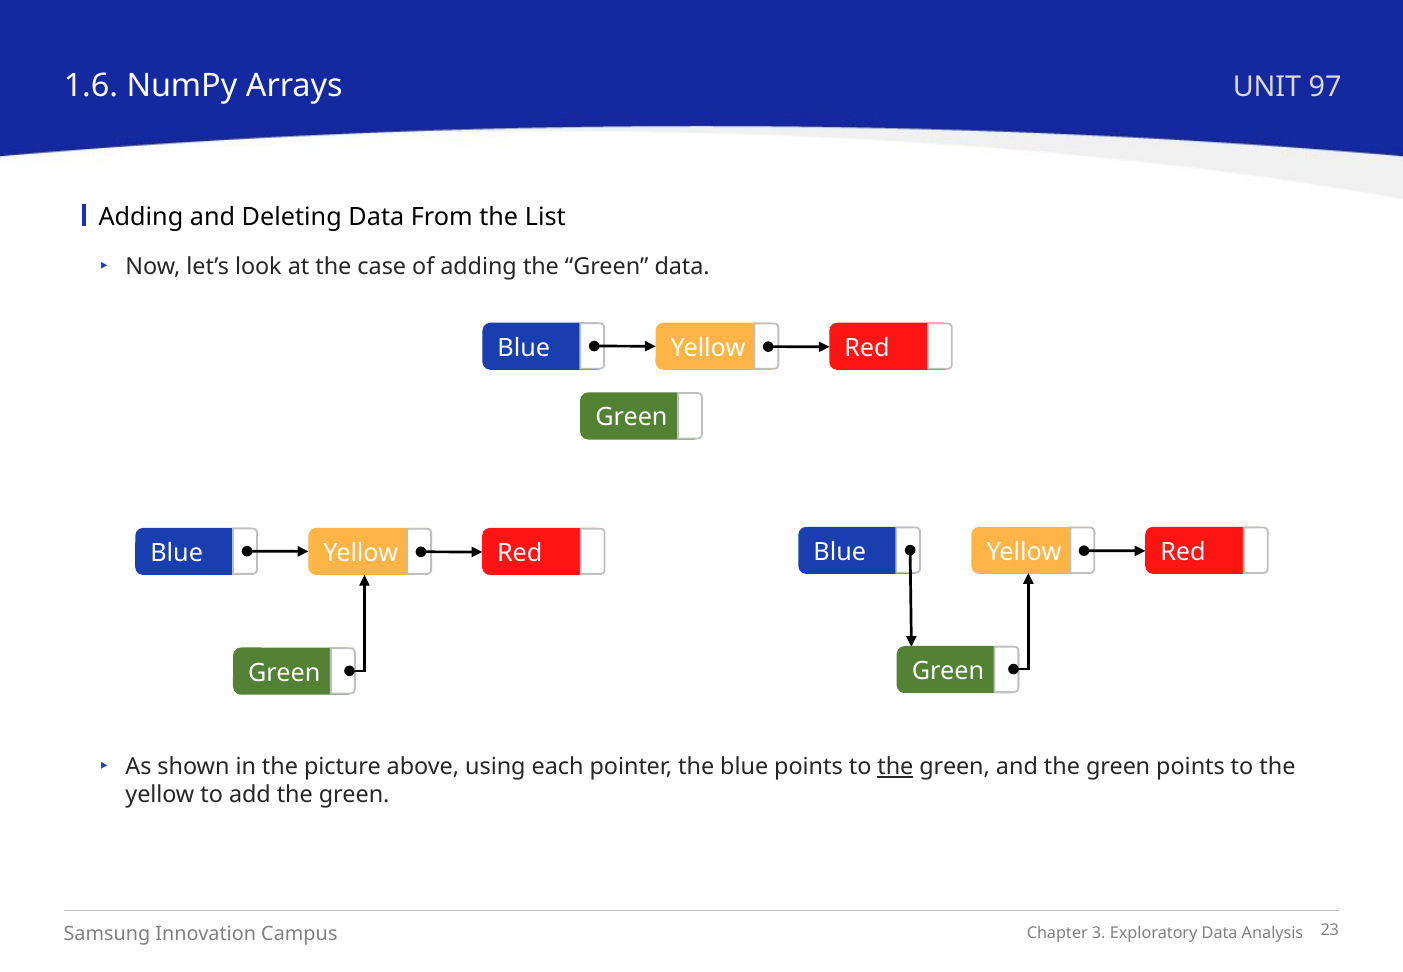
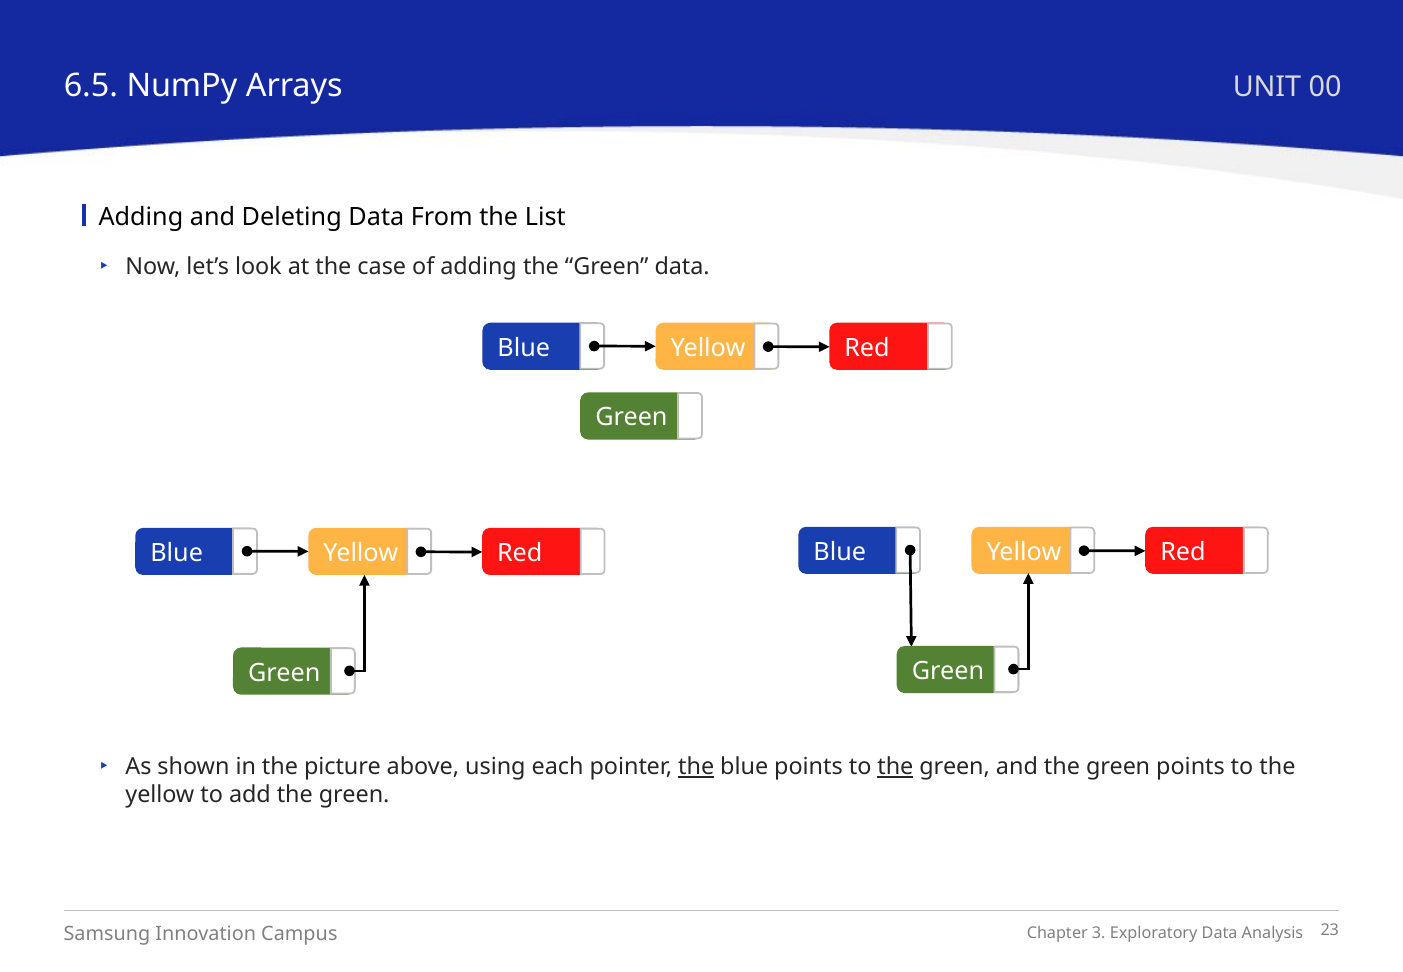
1.6: 1.6 -> 6.5 (91, 85)
97: 97 -> 00 (1325, 87)
the underline: none -> present (696, 767)
